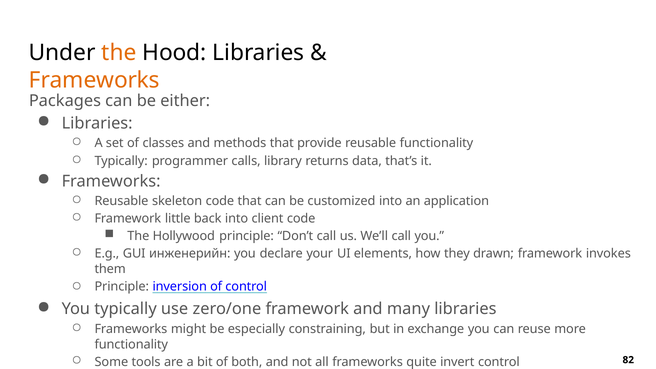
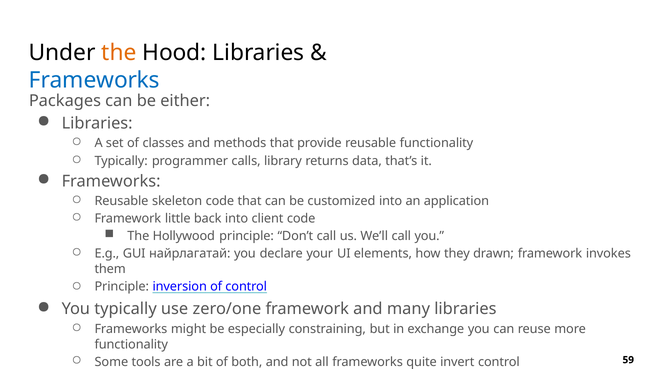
Frameworks colour: orange -> blue (94, 80)
инженерийн: инженерийн -> найрлагатай (190, 254)
82: 82 -> 59 (628, 360)
